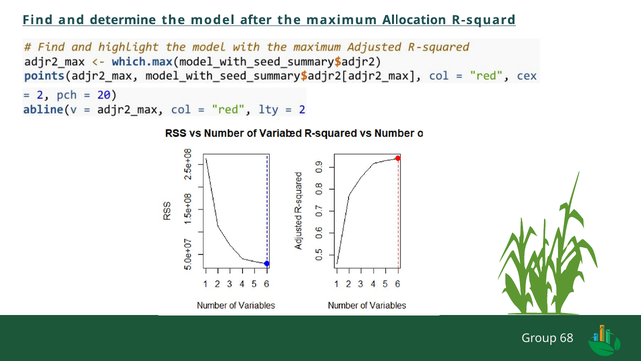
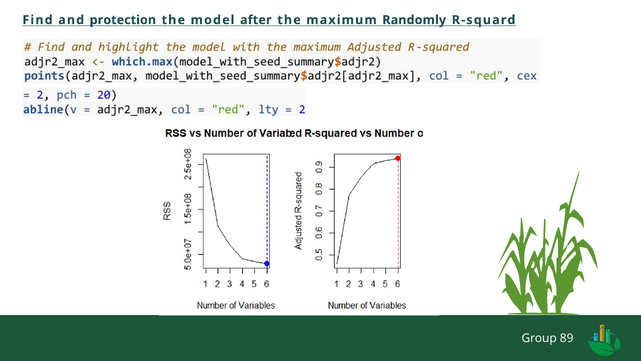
determine: determine -> protection (123, 20)
Allocation: Allocation -> Randomly (414, 20)
68: 68 -> 89 (567, 338)
